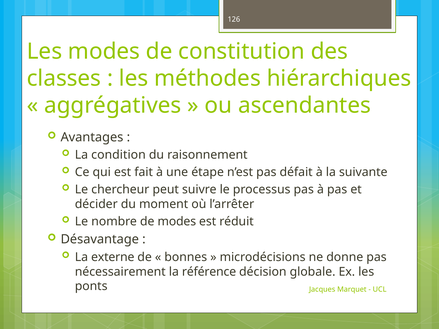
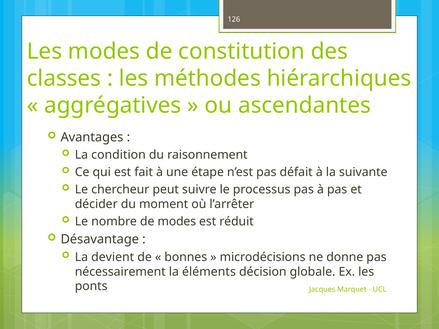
externe: externe -> devient (113, 257)
référence: référence -> éléments (209, 272)
